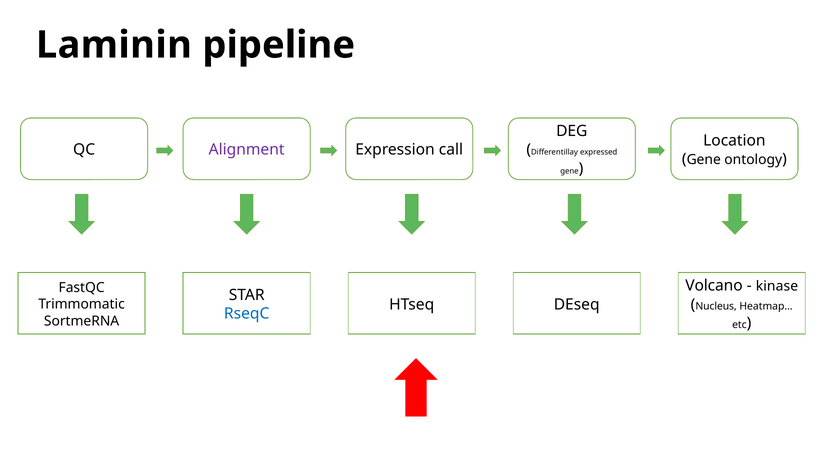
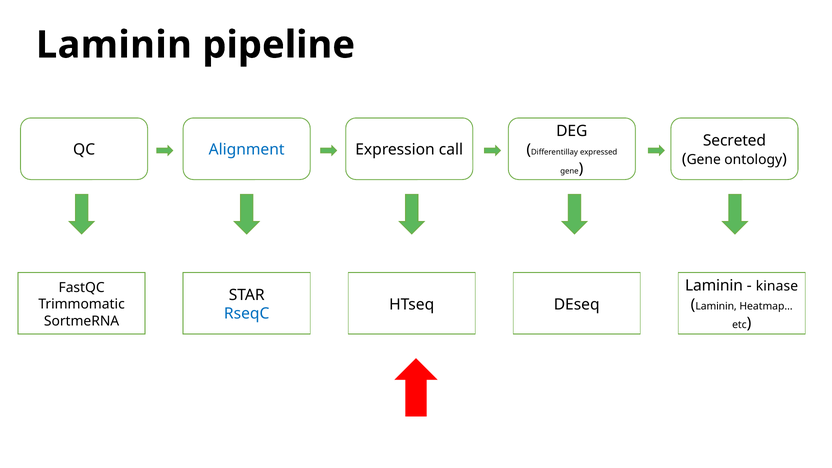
Location: Location -> Secreted (734, 140)
Alignment colour: purple -> blue (247, 150)
Volcano: Volcano -> Laminin (714, 286)
Nucleus: Nucleus -> Laminin (716, 306)
